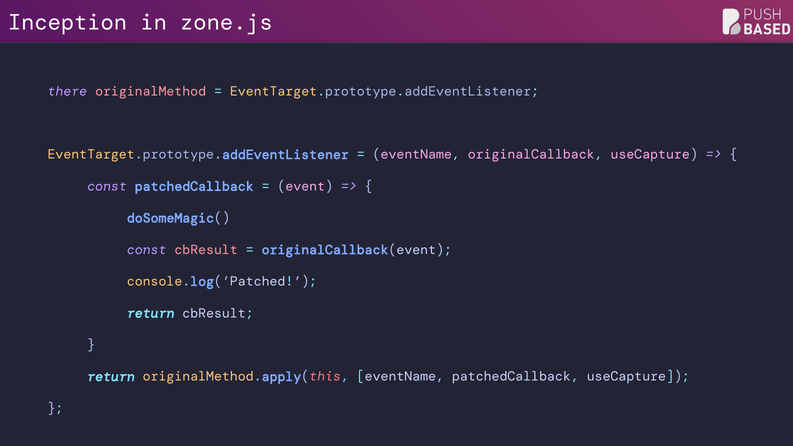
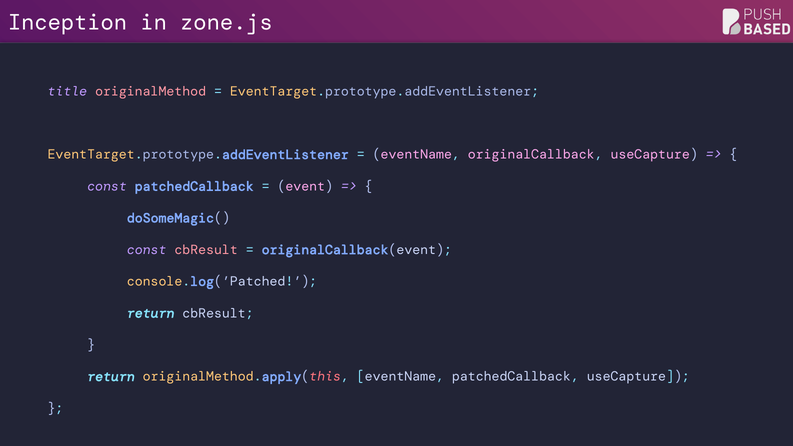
there: there -> title (67, 91)
